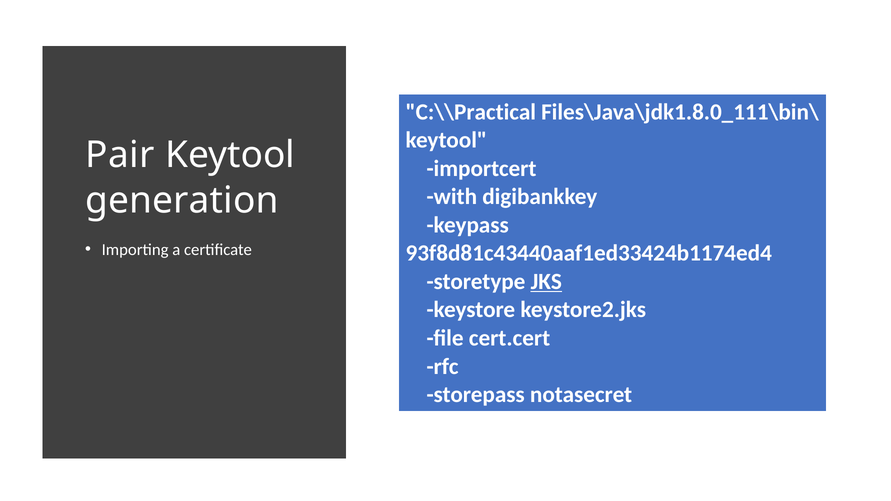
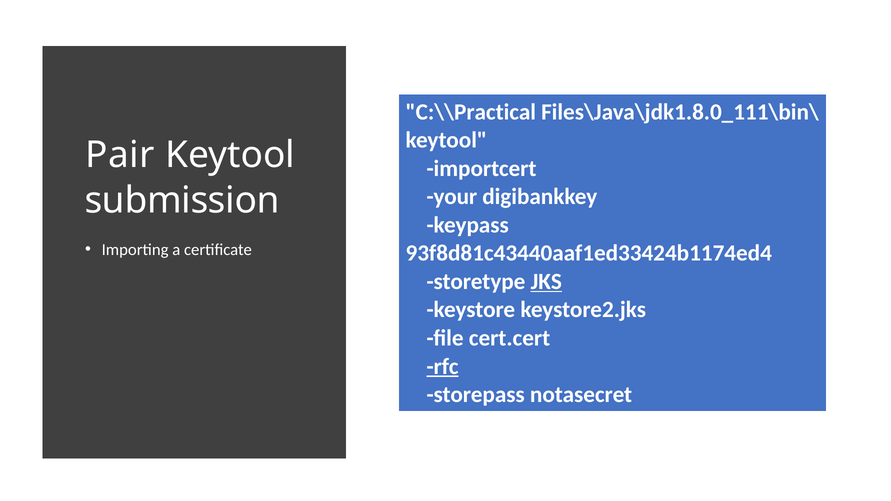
with: with -> your (452, 197)
generation: generation -> submission (182, 201)
rfc underline: none -> present (443, 366)
